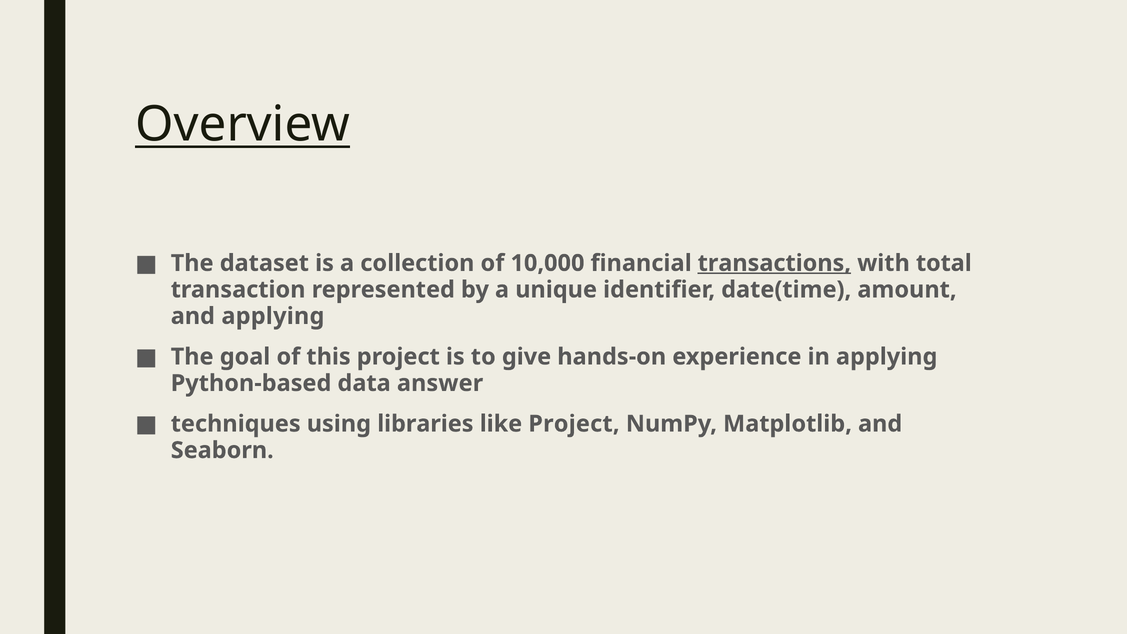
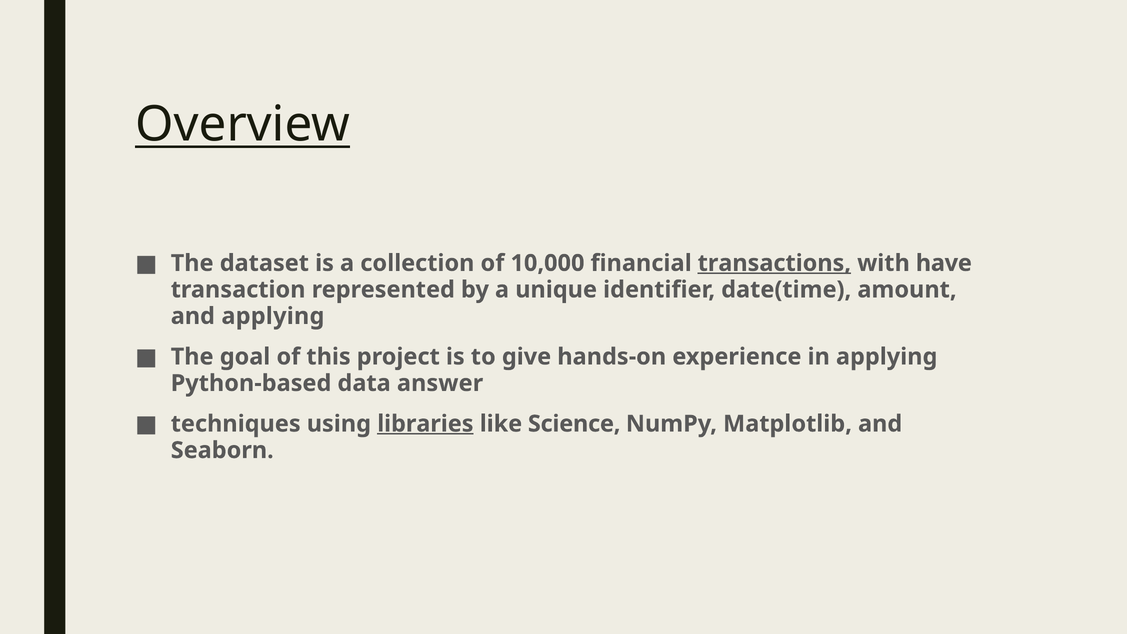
total: total -> have (944, 263)
libraries underline: none -> present (425, 424)
like Project: Project -> Science (574, 424)
